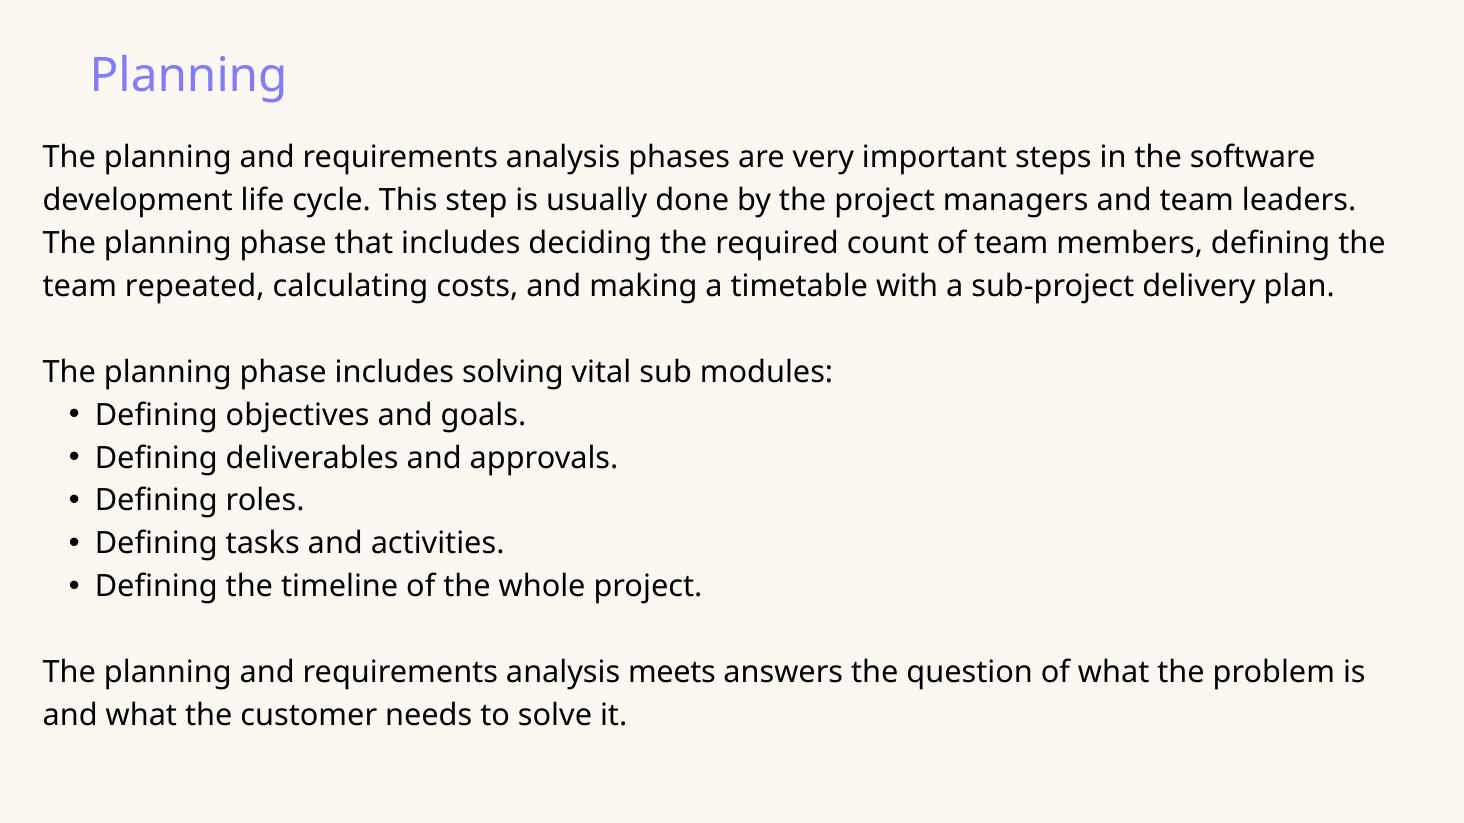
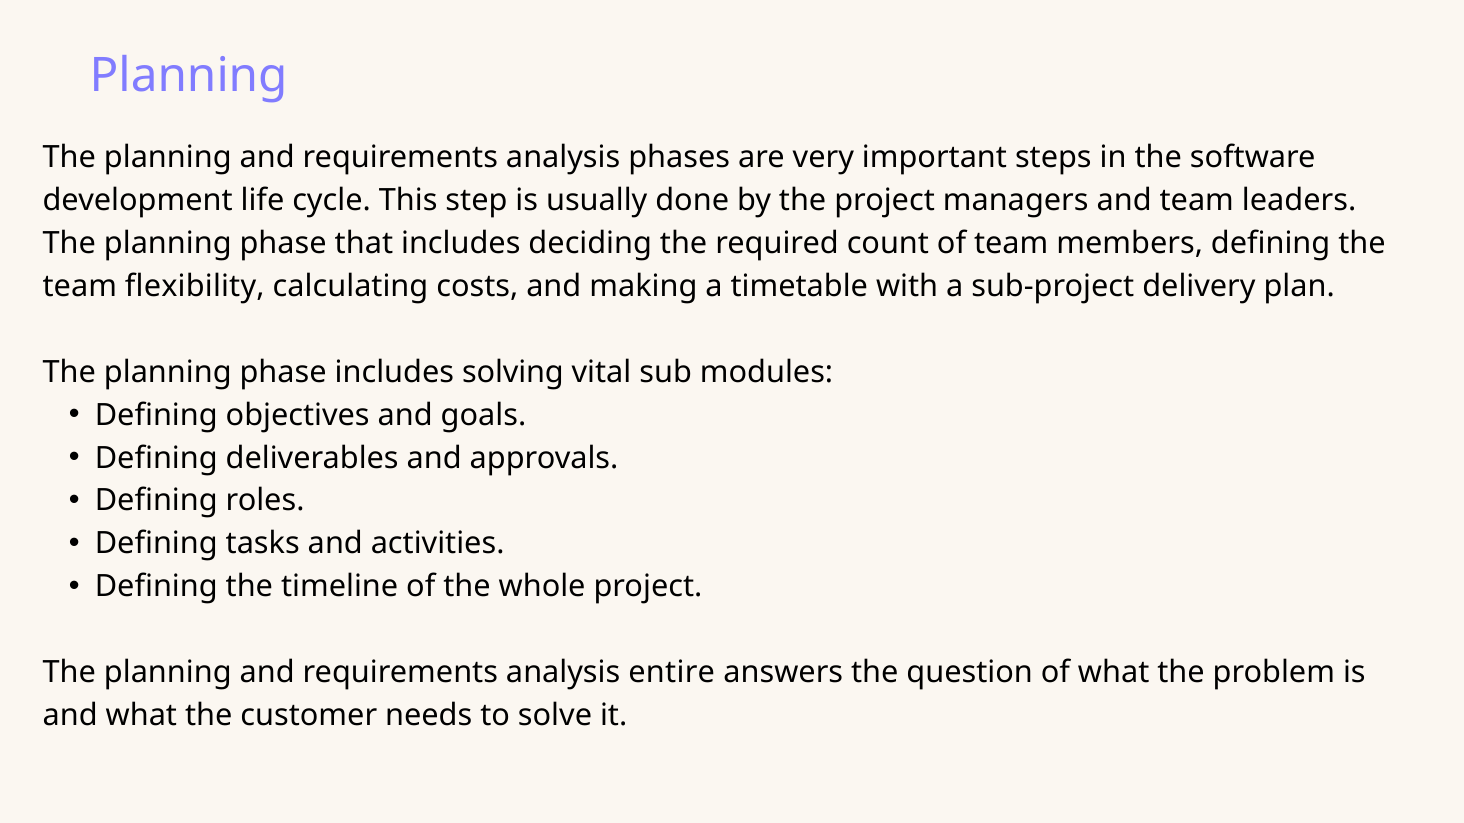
repeated: repeated -> flexibility (195, 286)
meets: meets -> entire (672, 673)
